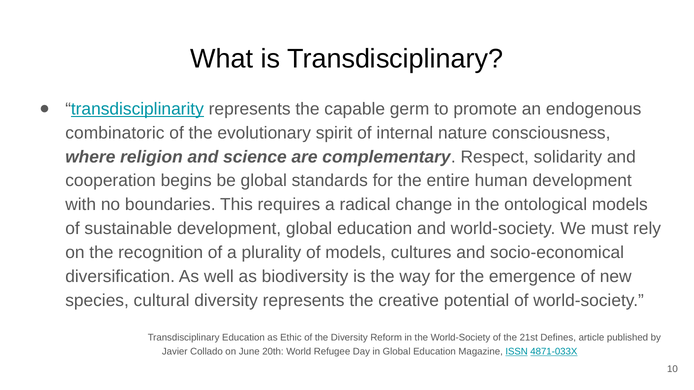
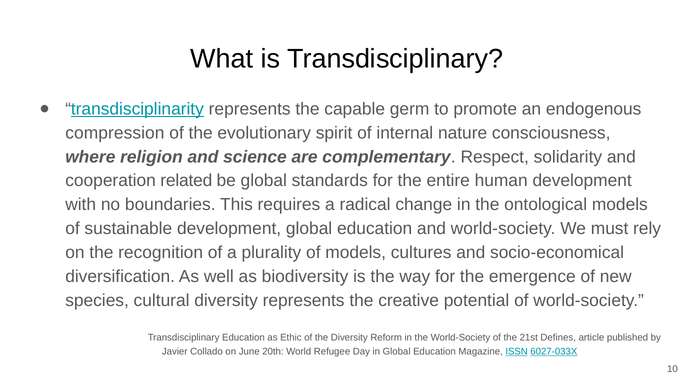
combinatoric: combinatoric -> compression (115, 133)
begins: begins -> related (186, 181)
4871-033X: 4871-033X -> 6027-033X (554, 352)
